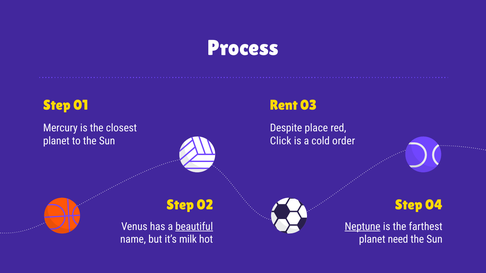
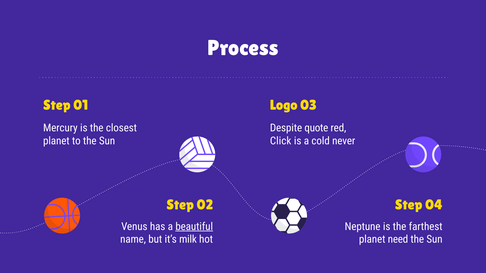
Rent: Rent -> Logo (284, 105)
place: place -> quote (316, 128)
order: order -> never (344, 141)
Neptune underline: present -> none (363, 227)
